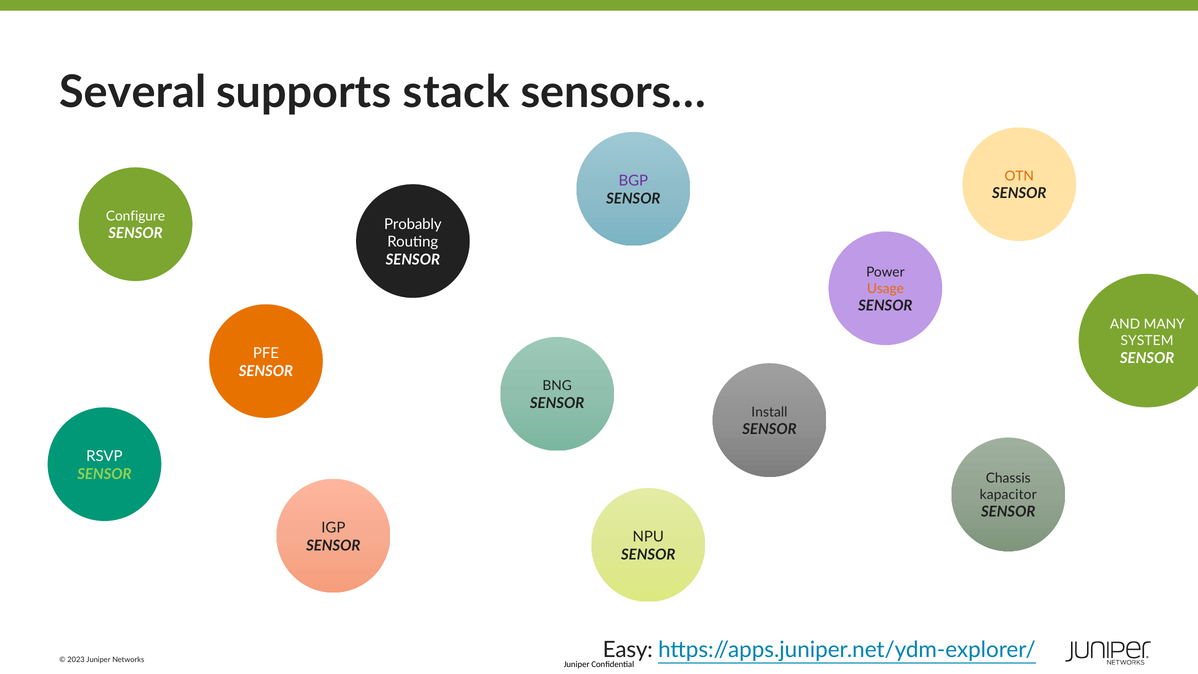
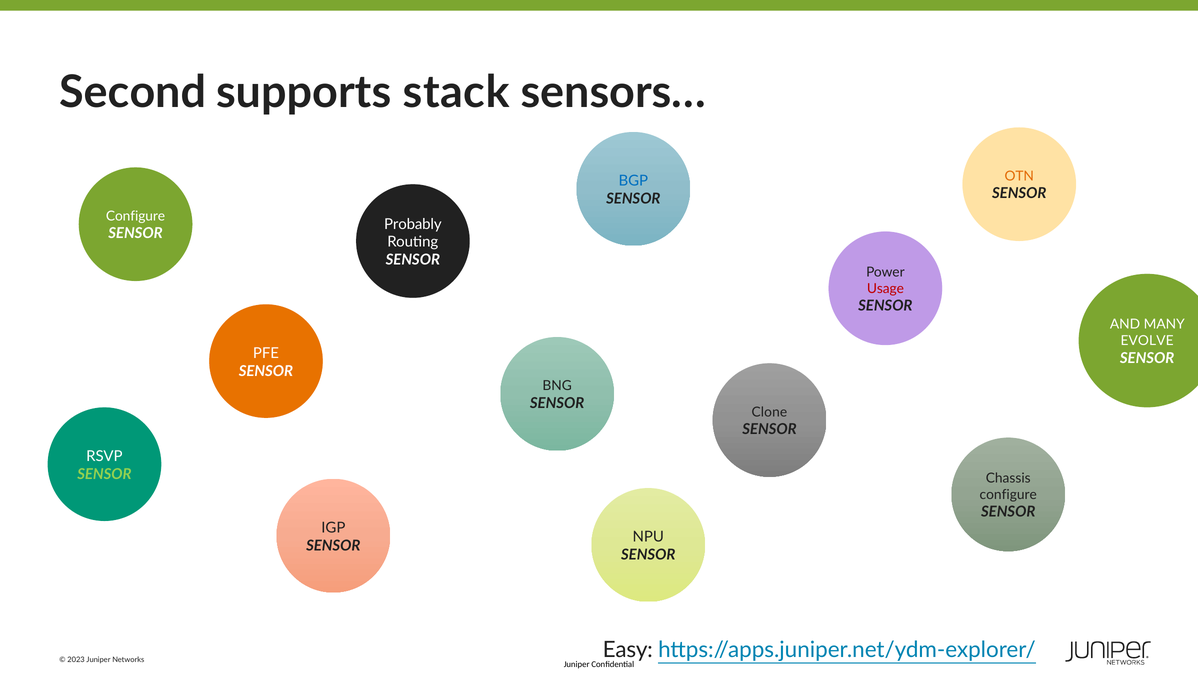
Several: Several -> Second (133, 92)
BGP colour: purple -> blue (633, 181)
Usage colour: orange -> red (885, 288)
SYSTEM: SYSTEM -> EVOLVE (1147, 341)
Install: Install -> Clone (769, 412)
kapacitor: kapacitor -> configure (1008, 495)
